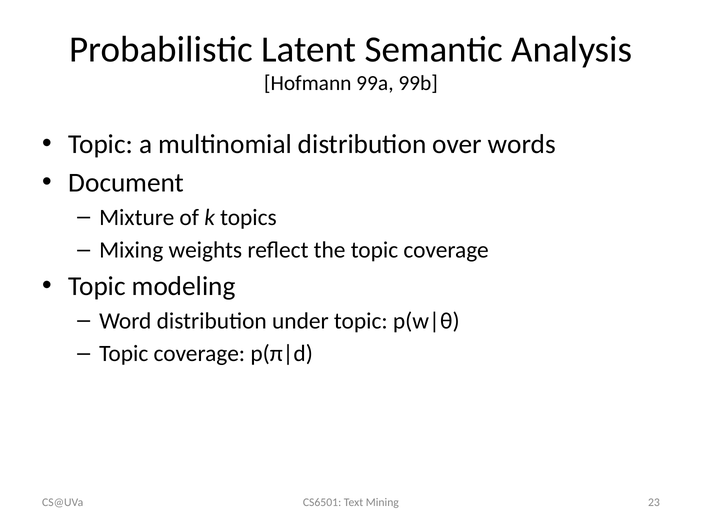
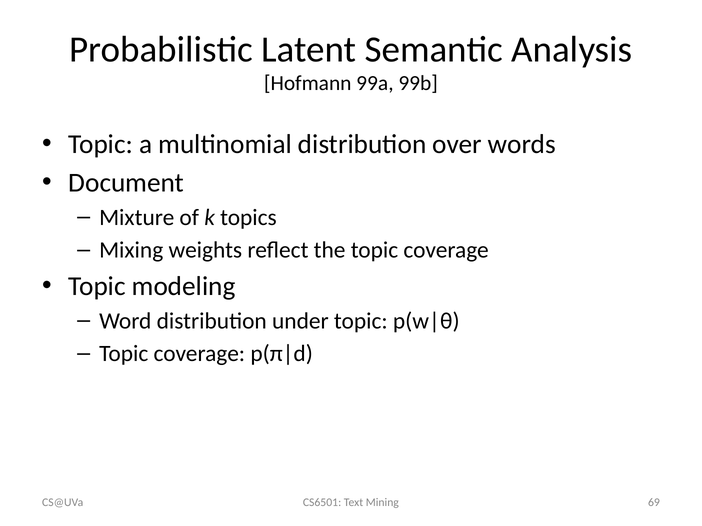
23: 23 -> 69 (654, 503)
